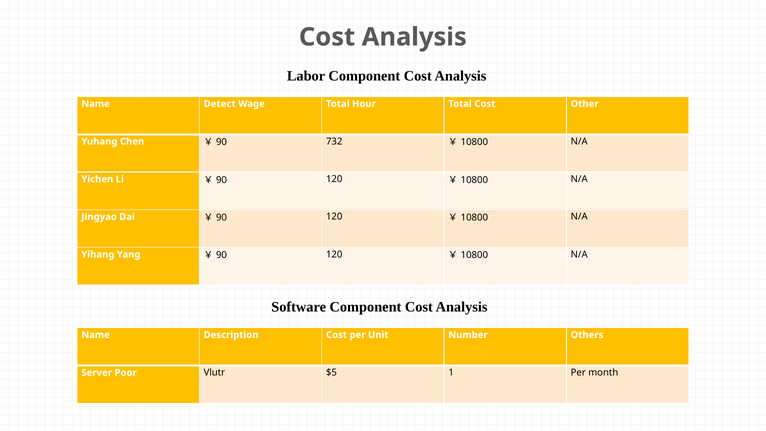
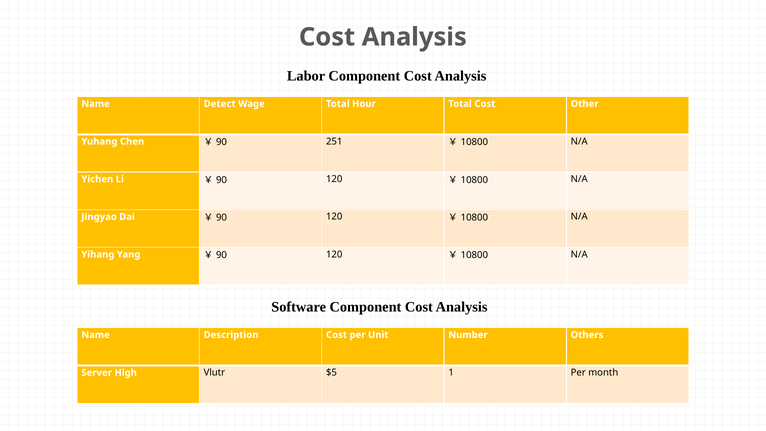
732: 732 -> 251 (334, 141)
Poor: Poor -> High (126, 373)
